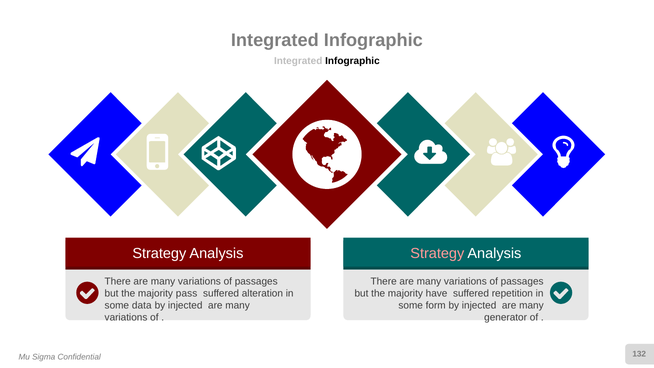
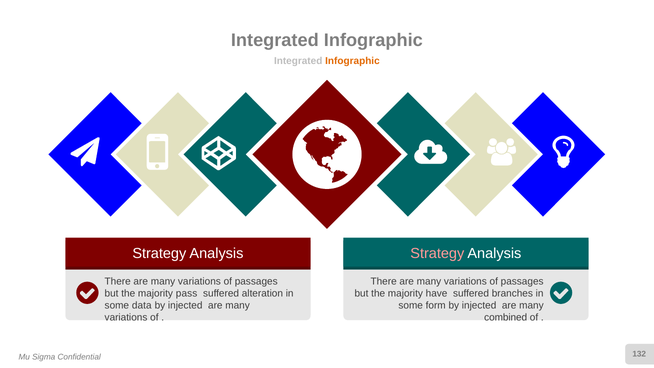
Infographic colour: black -> orange (352, 61)
repetition: repetition -> branches (512, 293)
generator: generator -> combined (506, 317)
